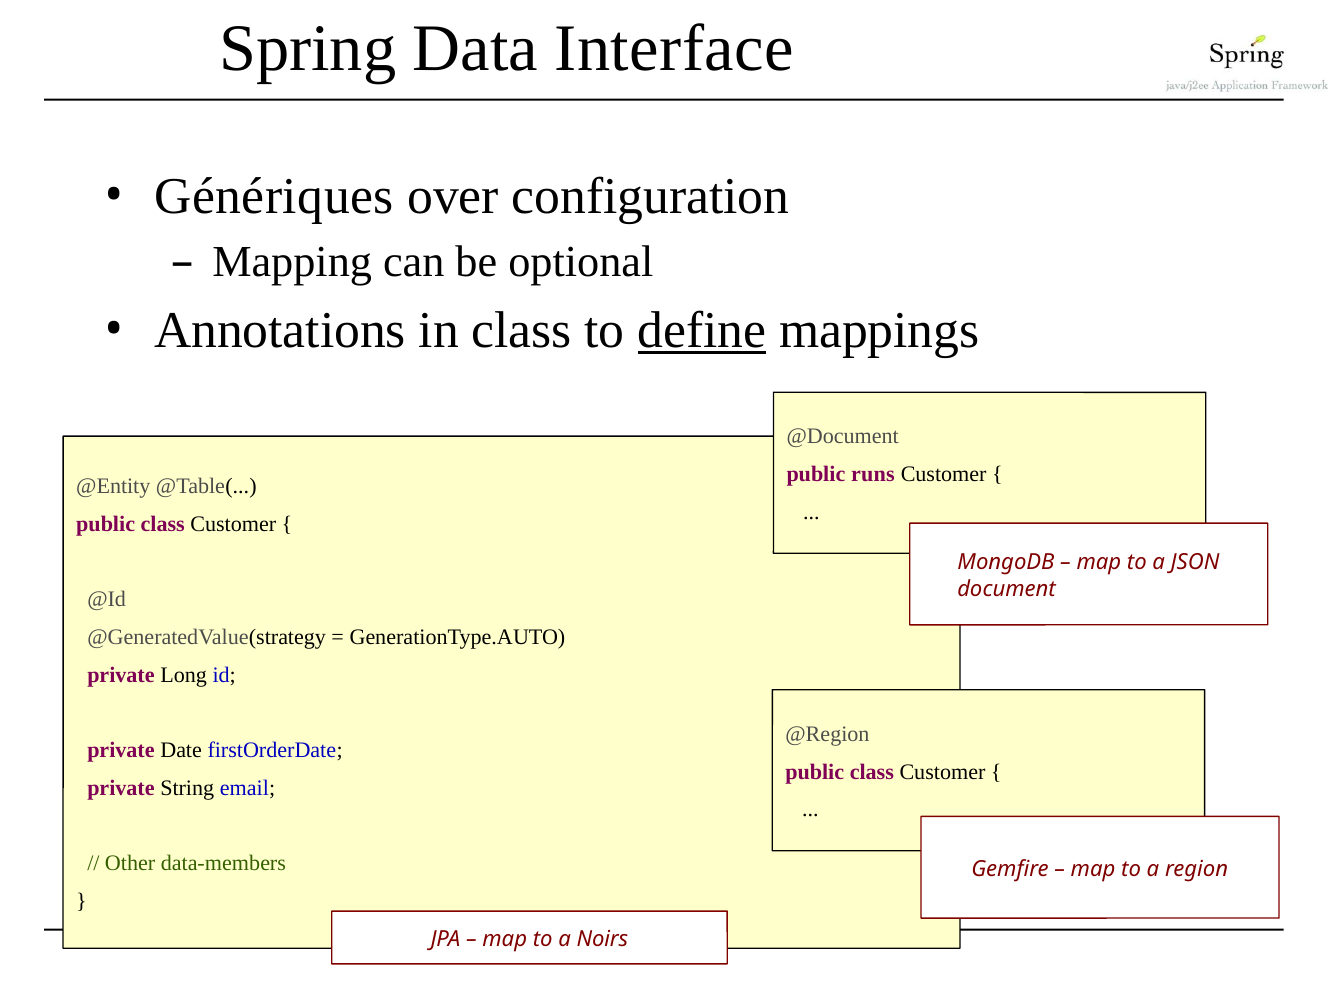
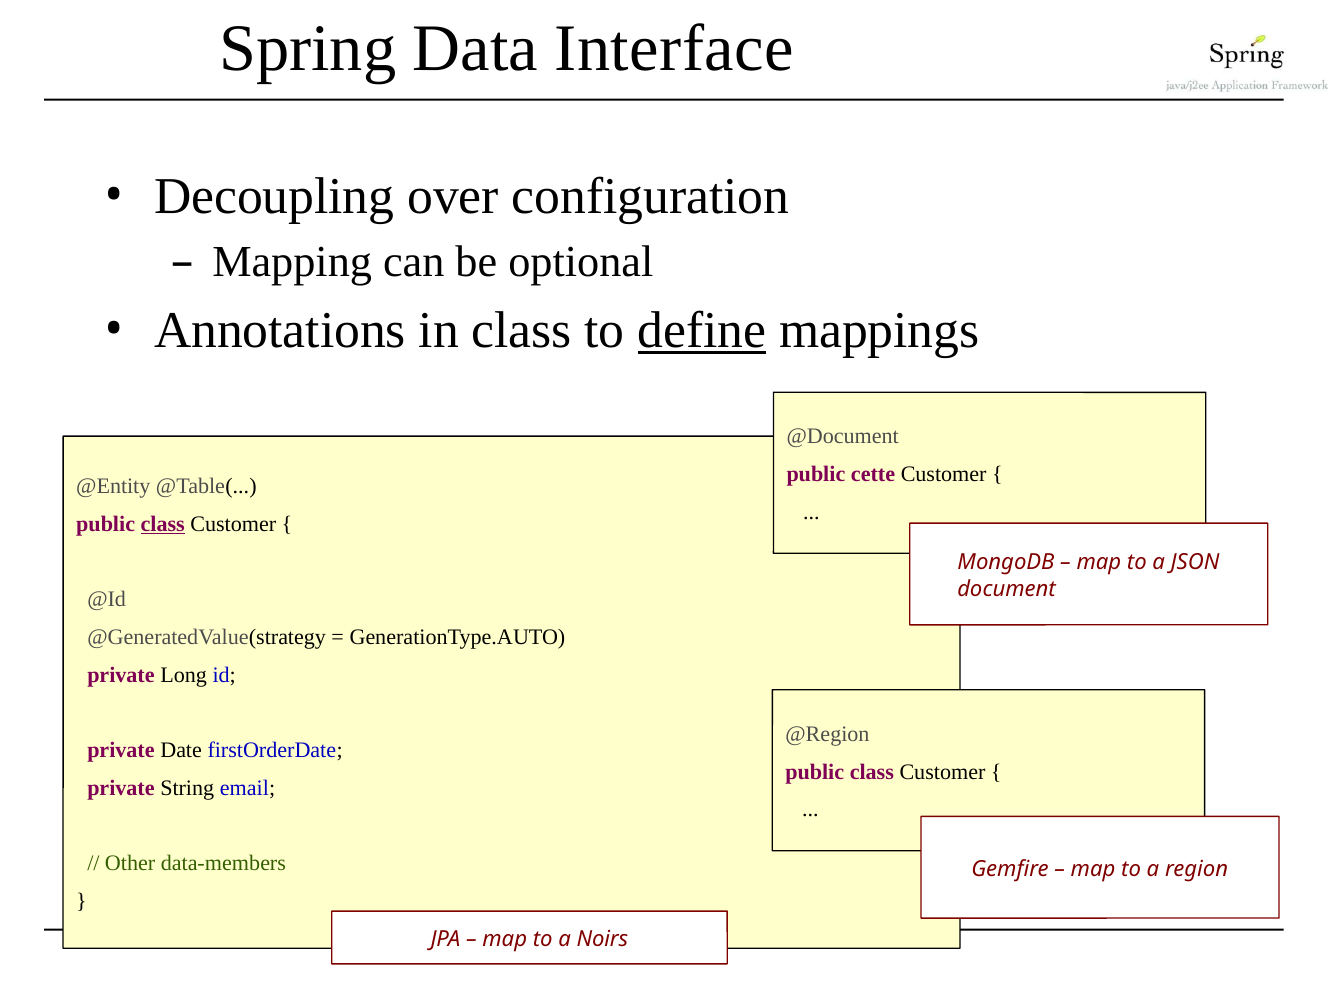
Génériques: Génériques -> Decoupling (274, 196)
runs: runs -> cette (873, 474)
class underline: none -> present (163, 524)
